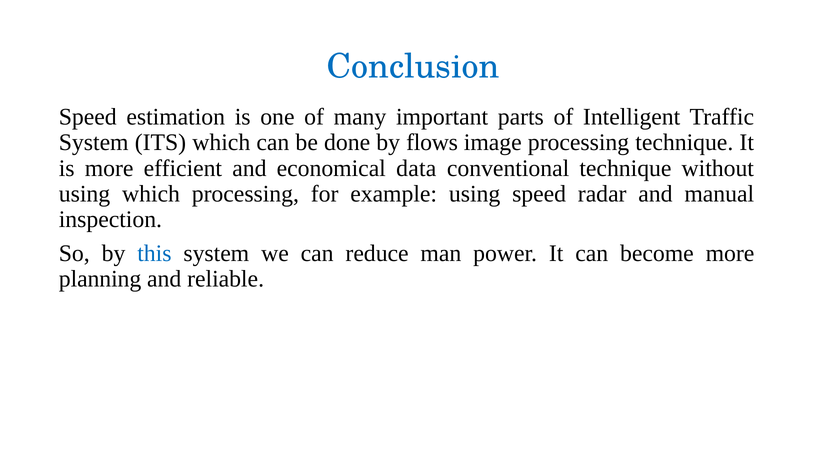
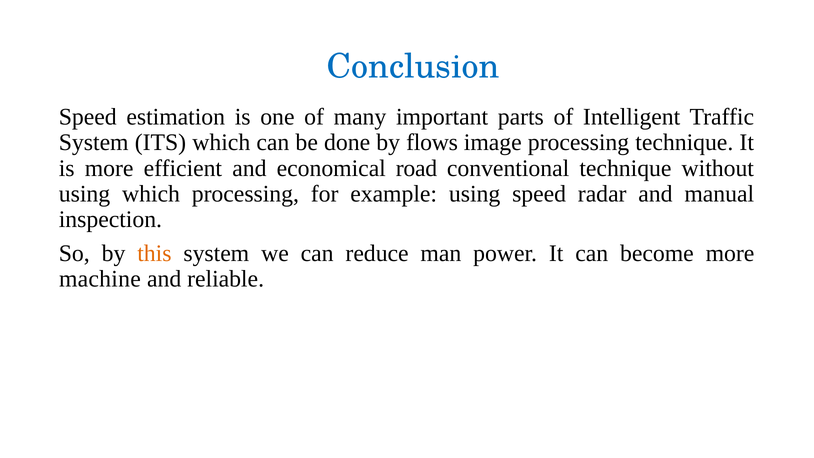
data: data -> road (417, 168)
this colour: blue -> orange (154, 253)
planning: planning -> machine (100, 279)
